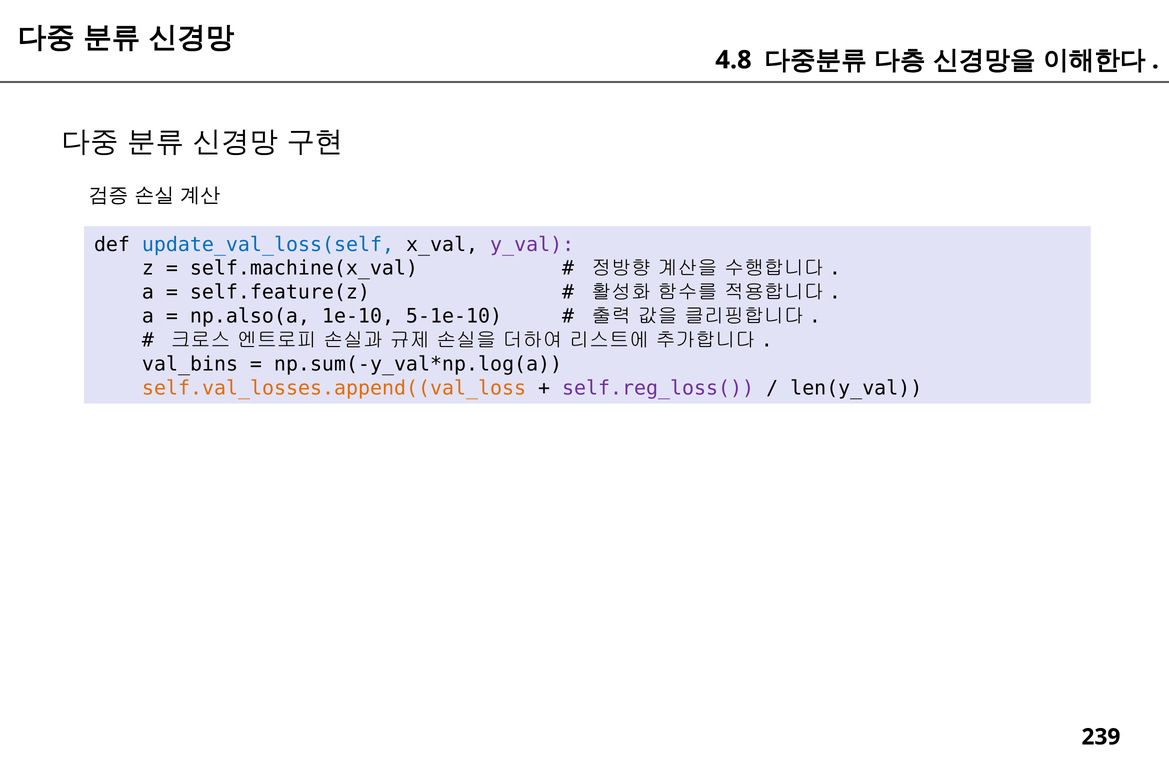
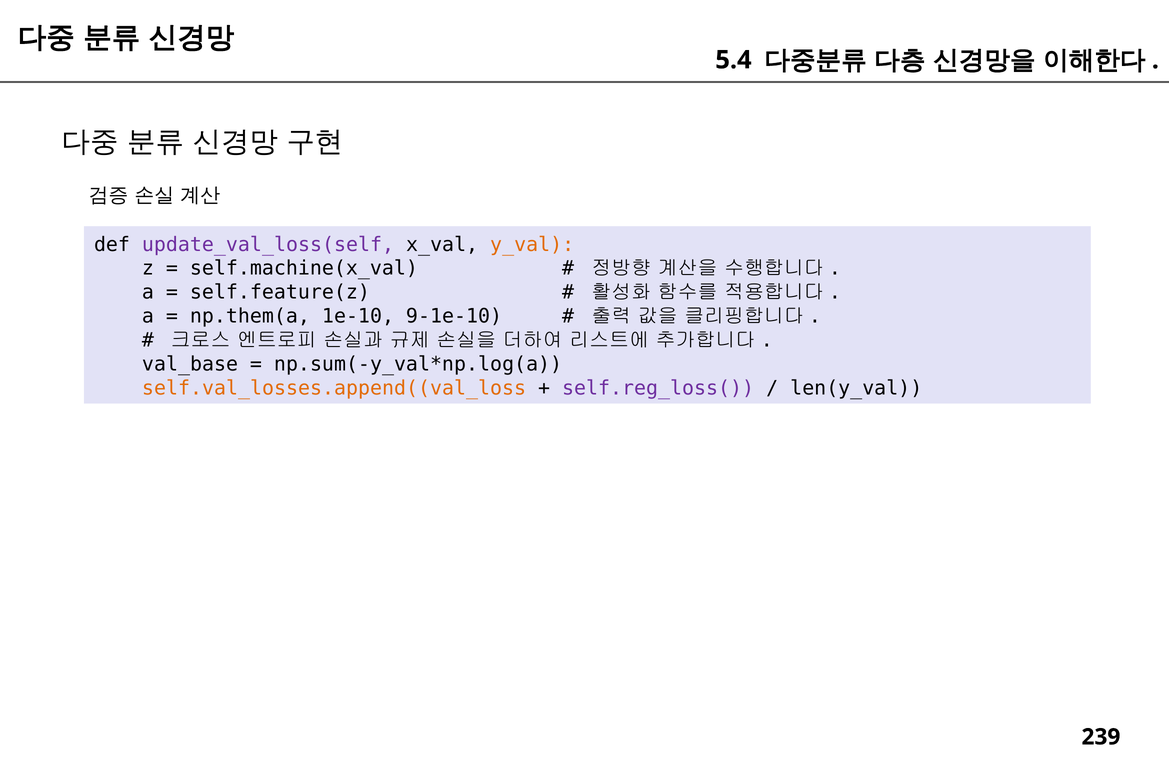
4.8: 4.8 -> 5.4 (733, 60)
update_val_loss(self colour: blue -> purple (268, 244)
y_val colour: purple -> orange (532, 244)
np.also(a: np.also(a -> np.them(a (250, 316)
5-1e-10: 5-1e-10 -> 9-1e-10 (454, 316)
val_bins: val_bins -> val_base (190, 364)
